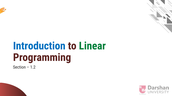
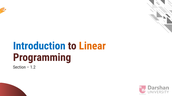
Linear colour: green -> orange (92, 46)
